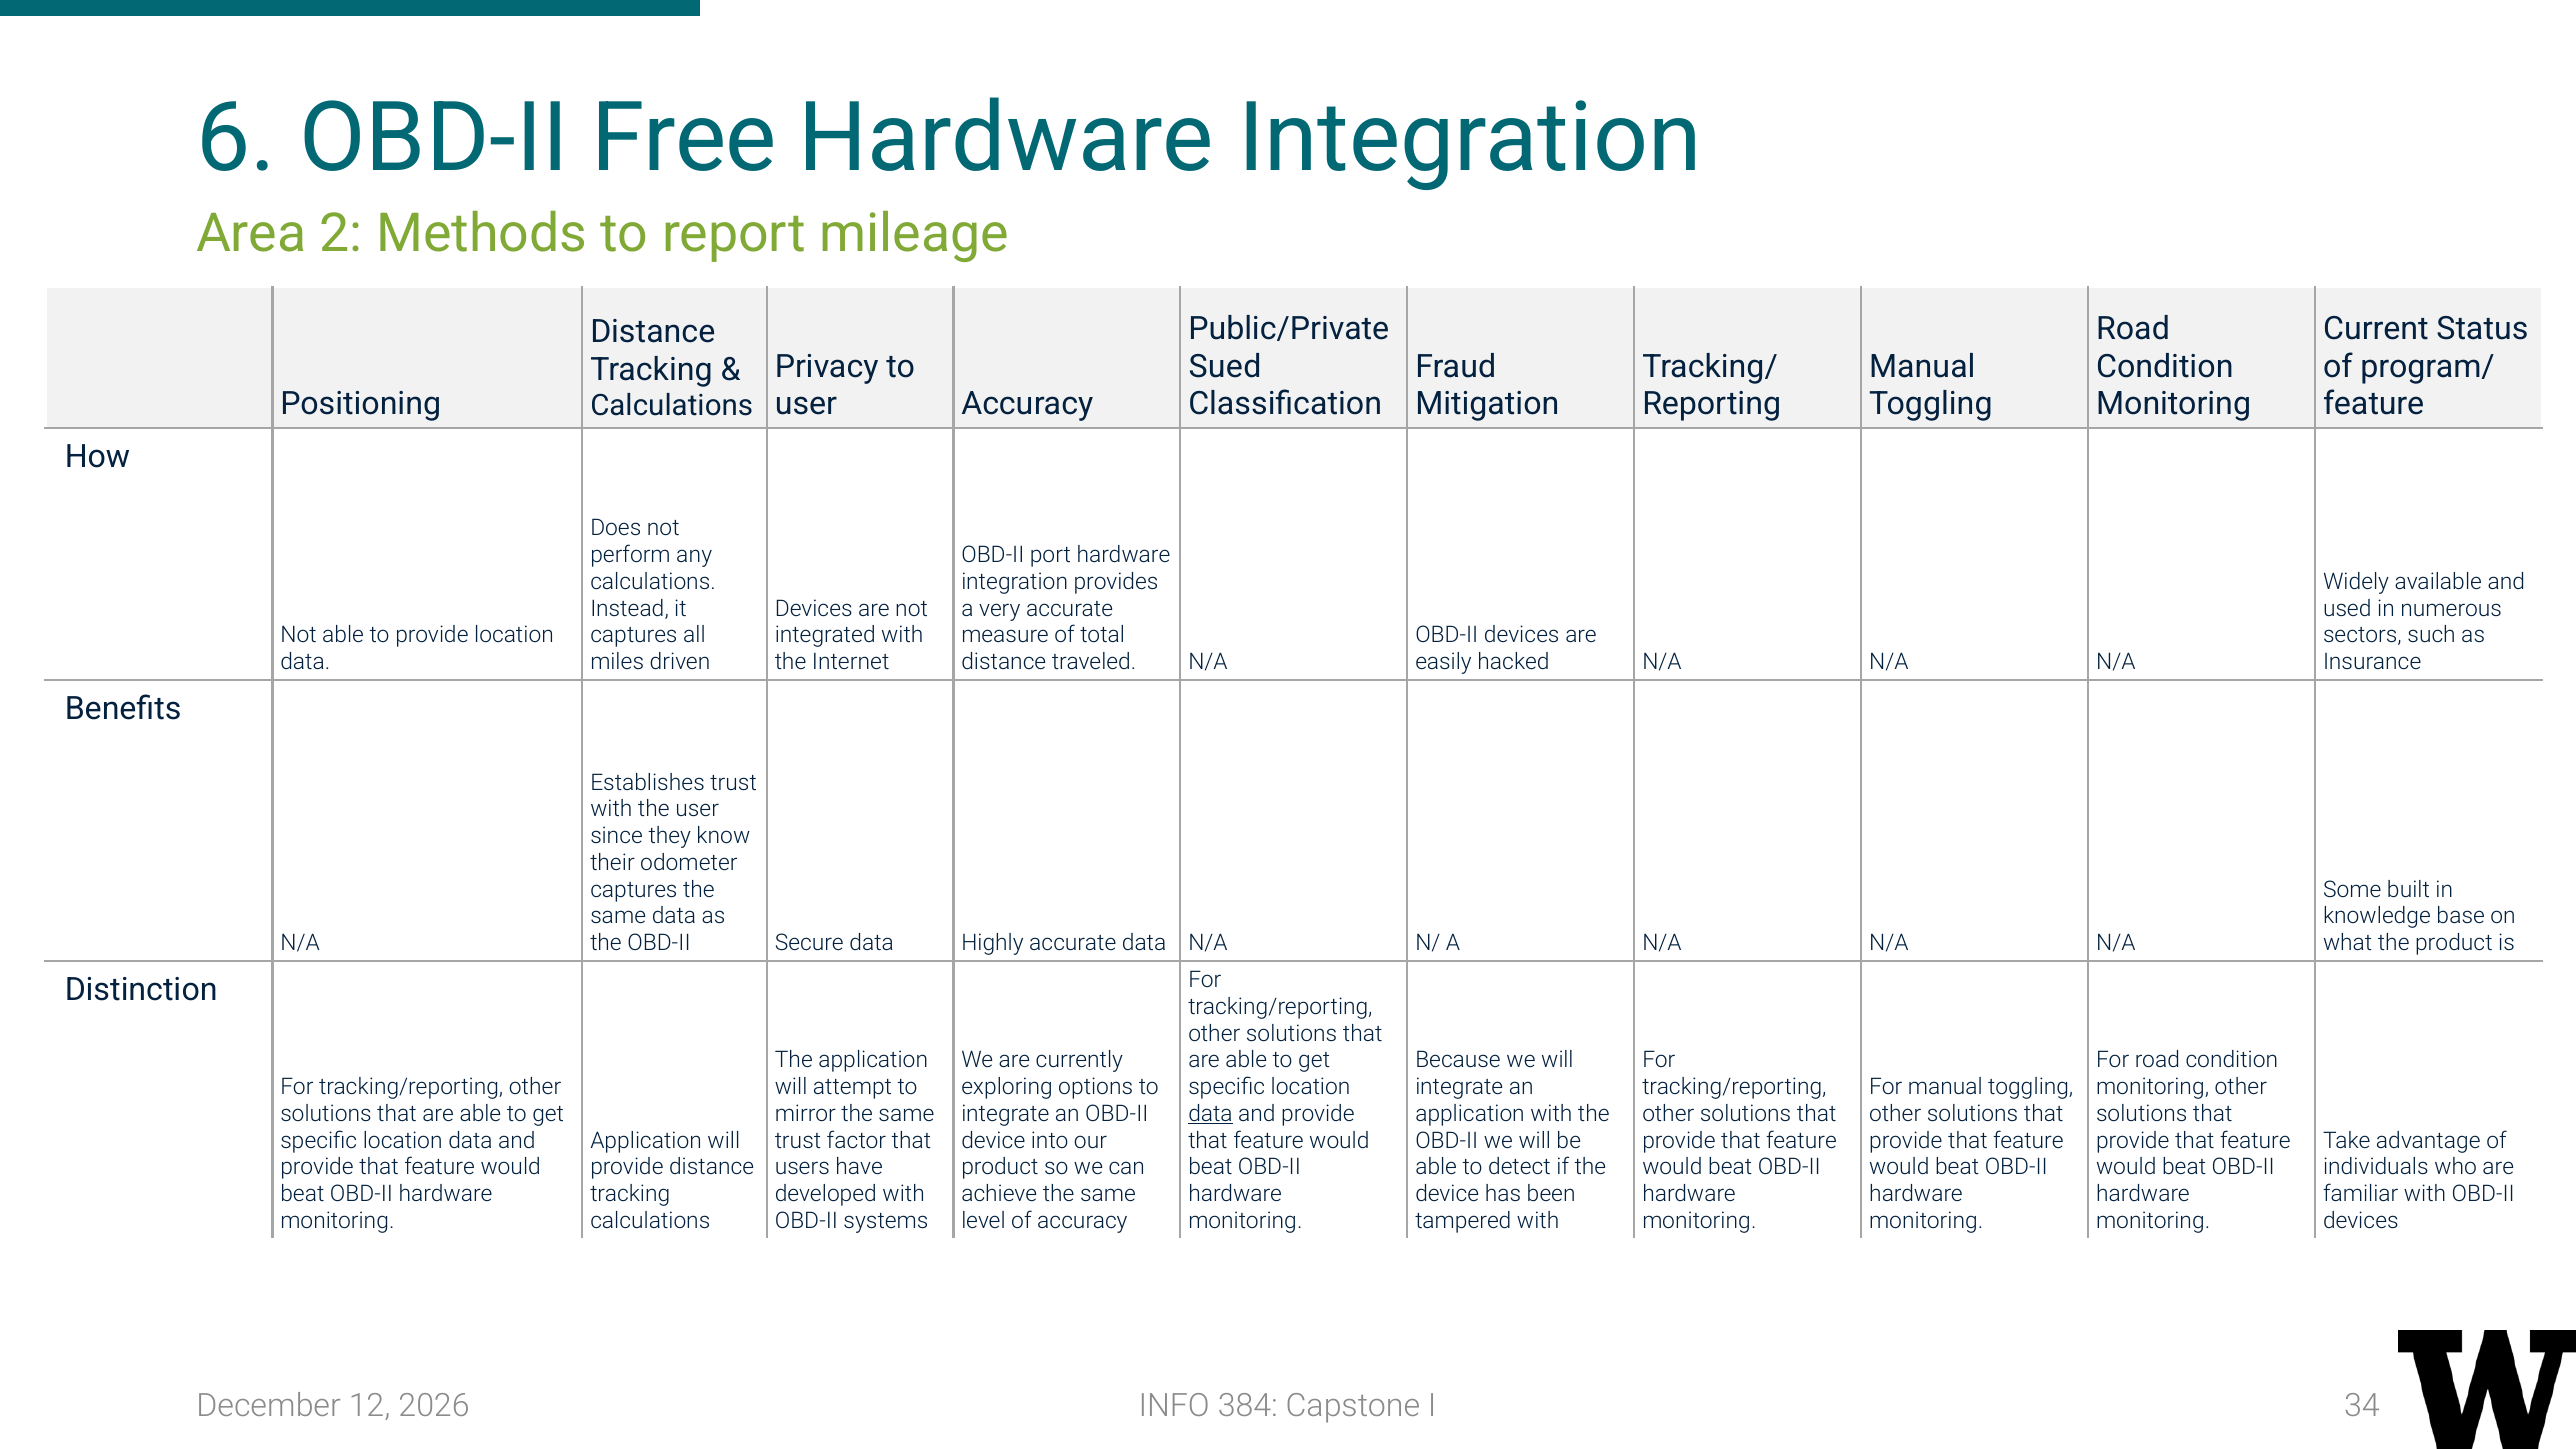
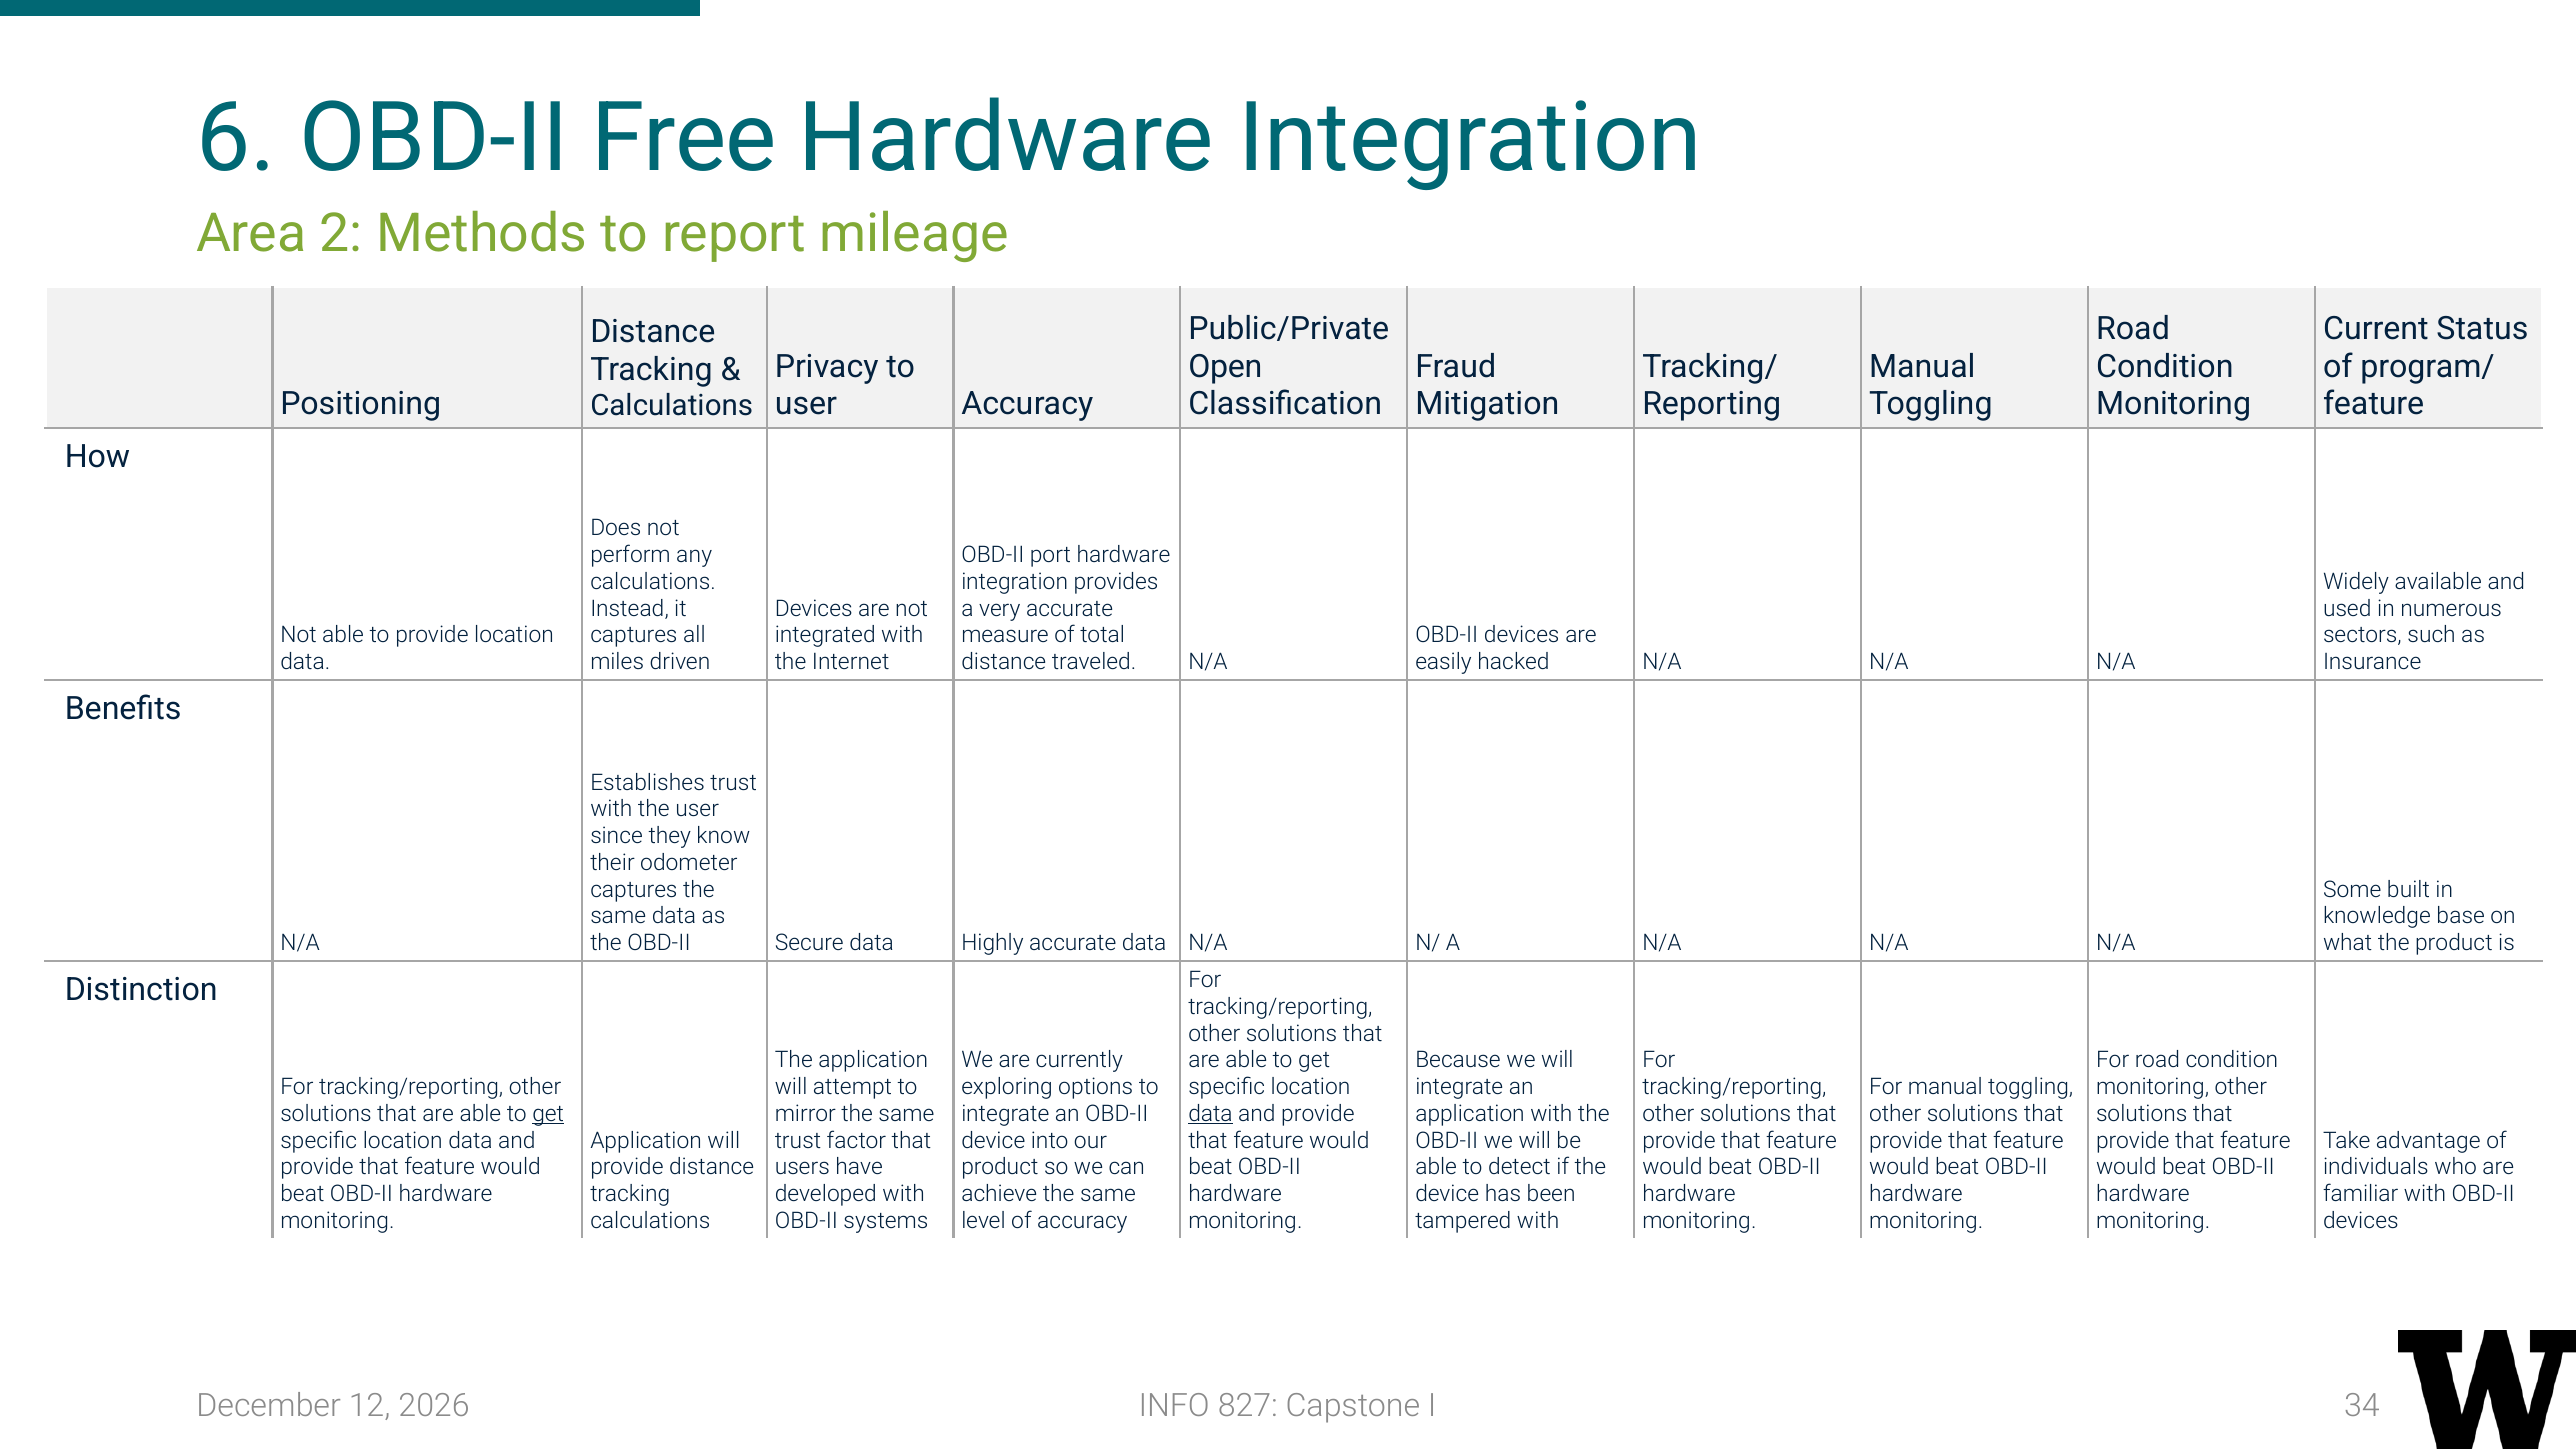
Sued: Sued -> Open (1225, 366)
get underline: none -> present (548, 1114)
384: 384 -> 827 (1248, 1406)
